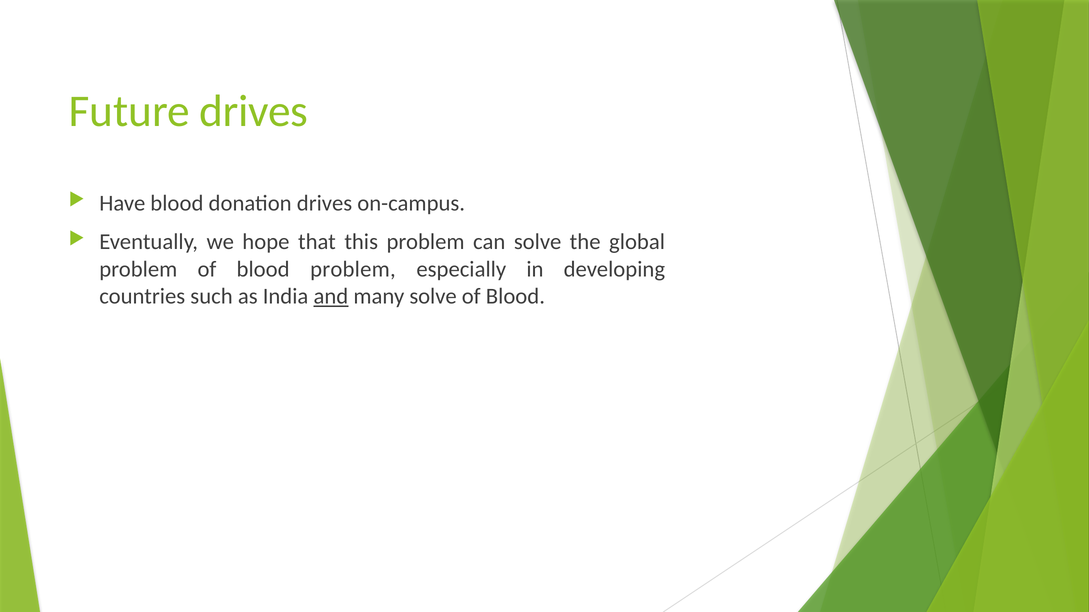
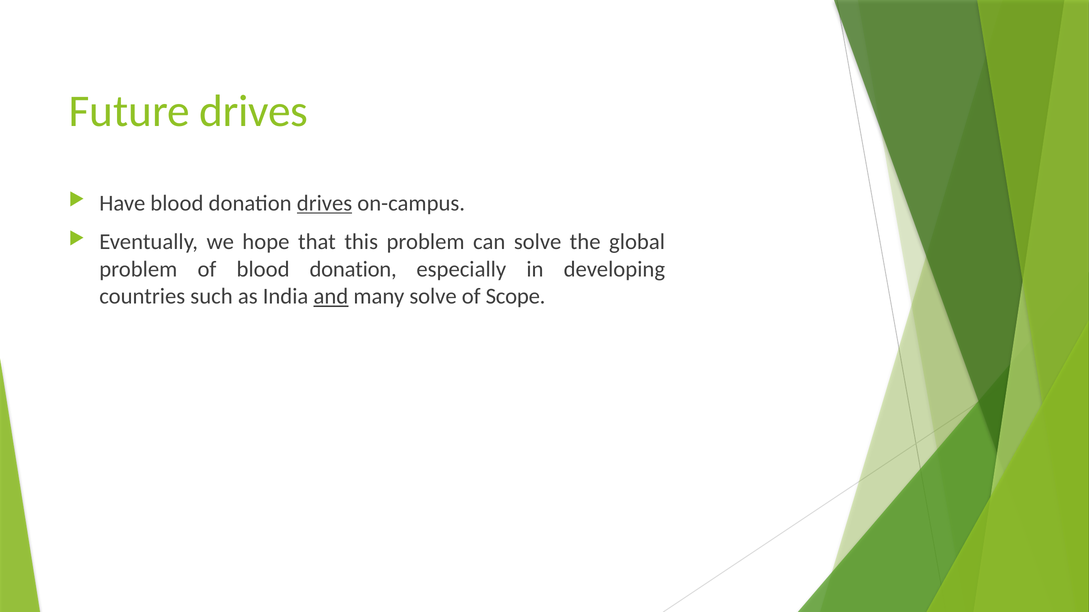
drives underline: none -> present (325, 203)
of blood problem: problem -> donation (353, 269)
Blood: Blood -> Scope (516, 297)
